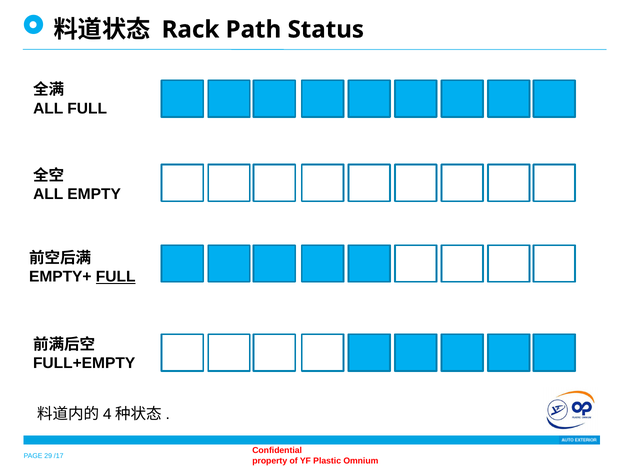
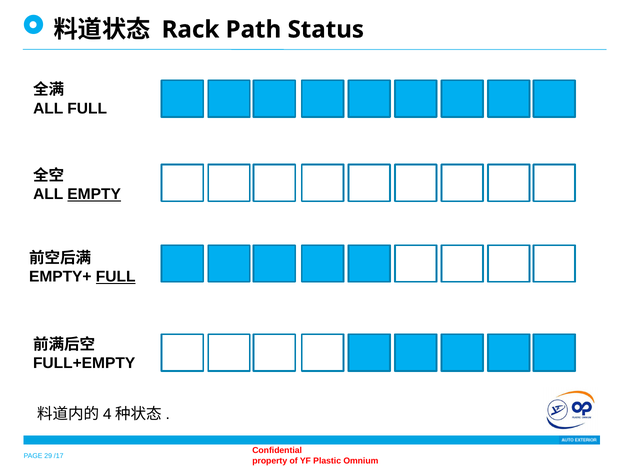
EMPTY underline: none -> present (94, 194)
